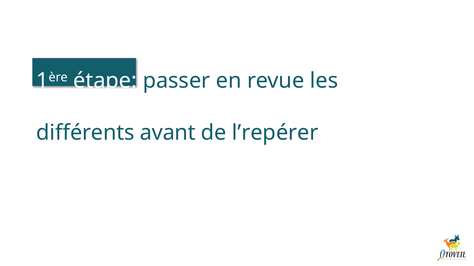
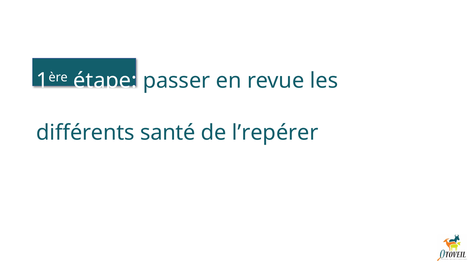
avant: avant -> santé (168, 133)
